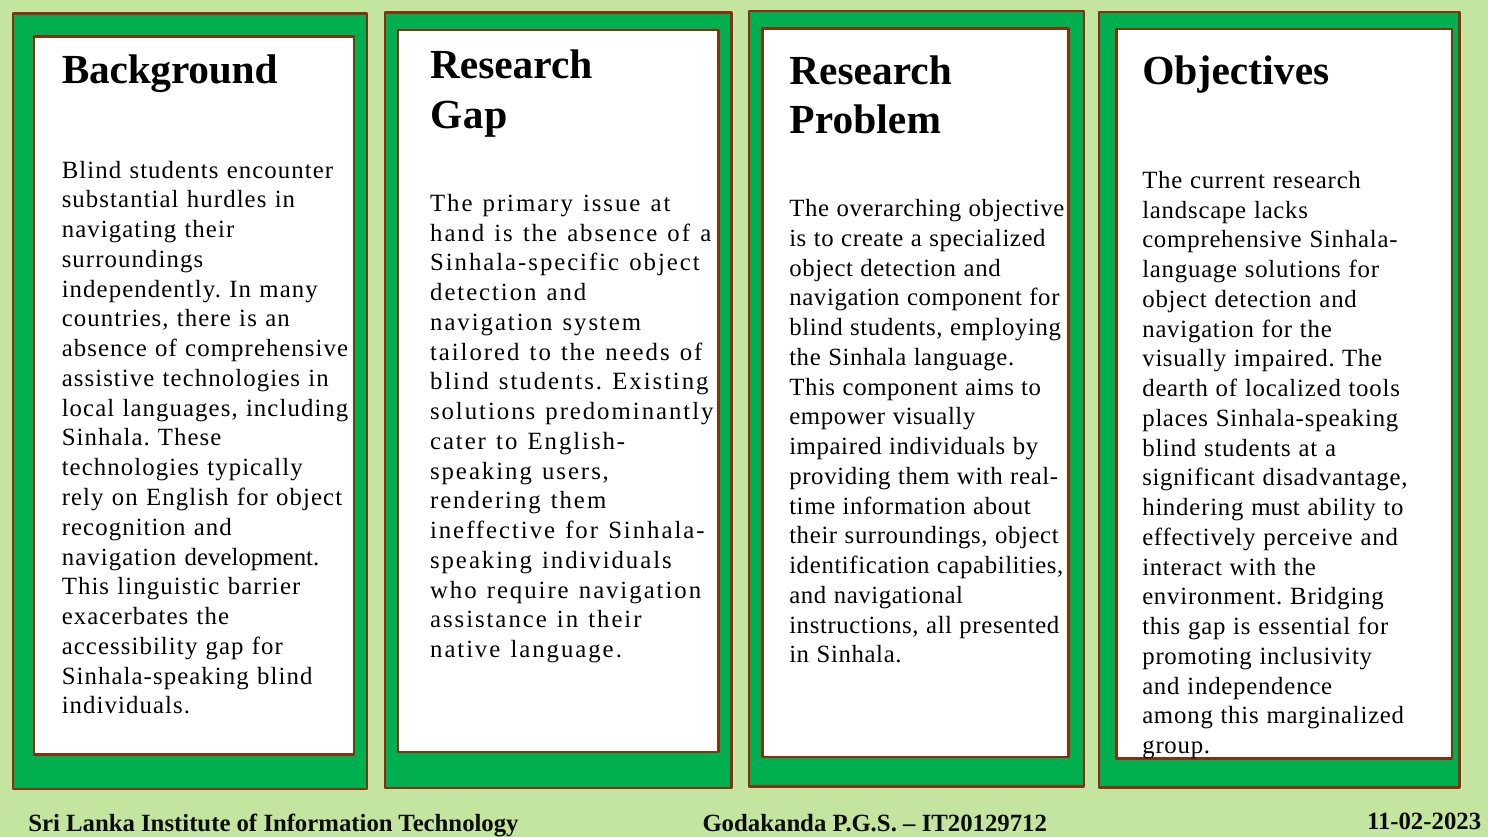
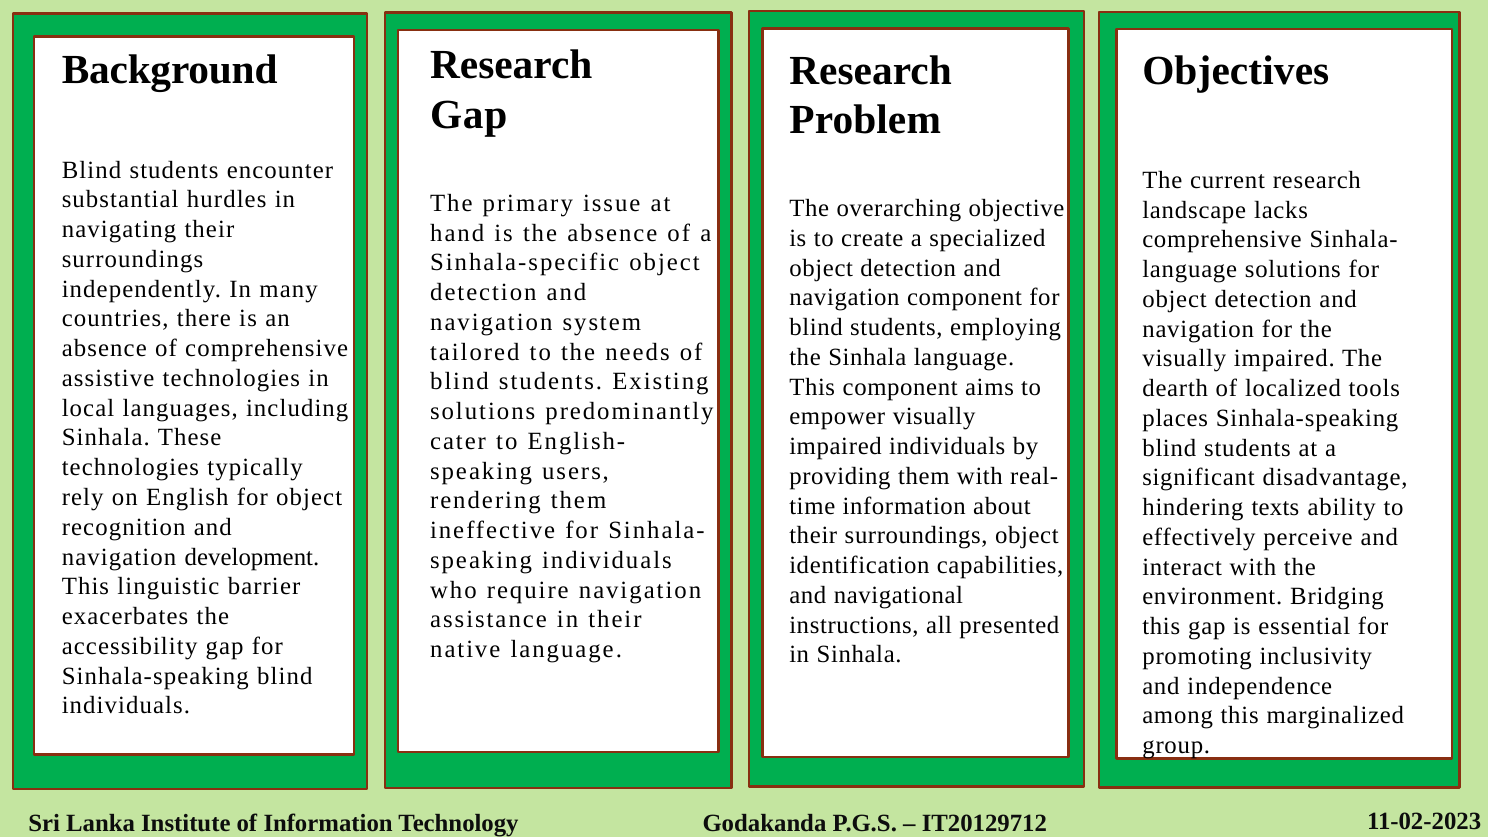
must: must -> texts (1275, 508)
